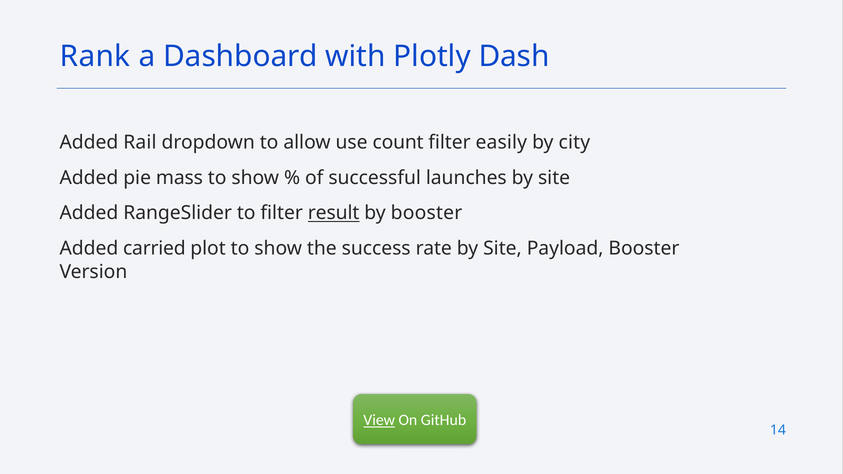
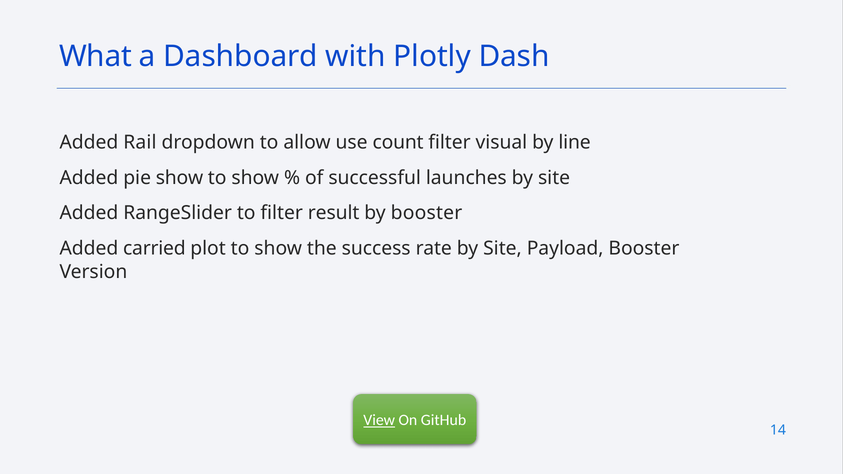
Rank: Rank -> What (95, 56)
easily: easily -> visual (501, 142)
city: city -> line (575, 142)
pie mass: mass -> show (180, 178)
result underline: present -> none (334, 213)
